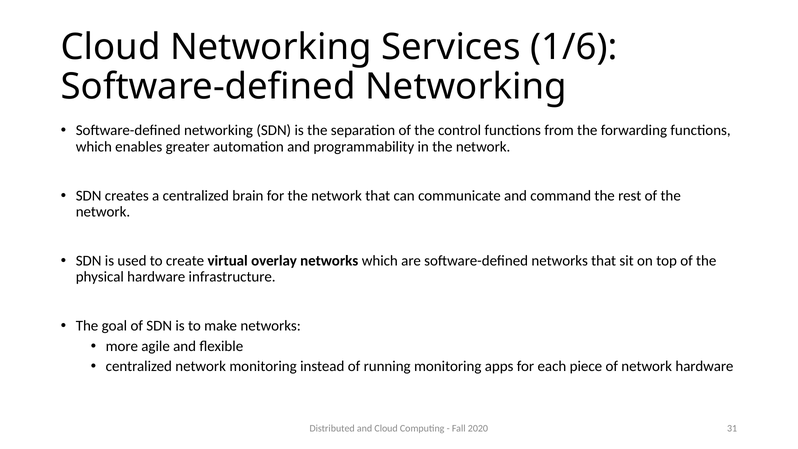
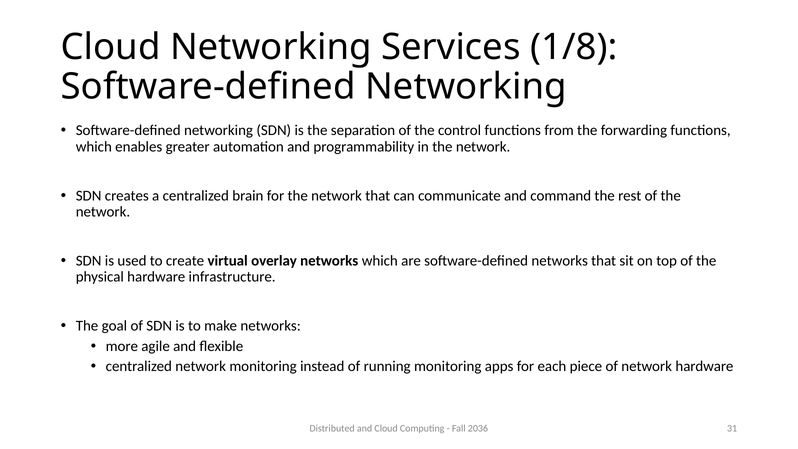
1/6: 1/6 -> 1/8 (574, 47)
2020: 2020 -> 2036 (478, 429)
